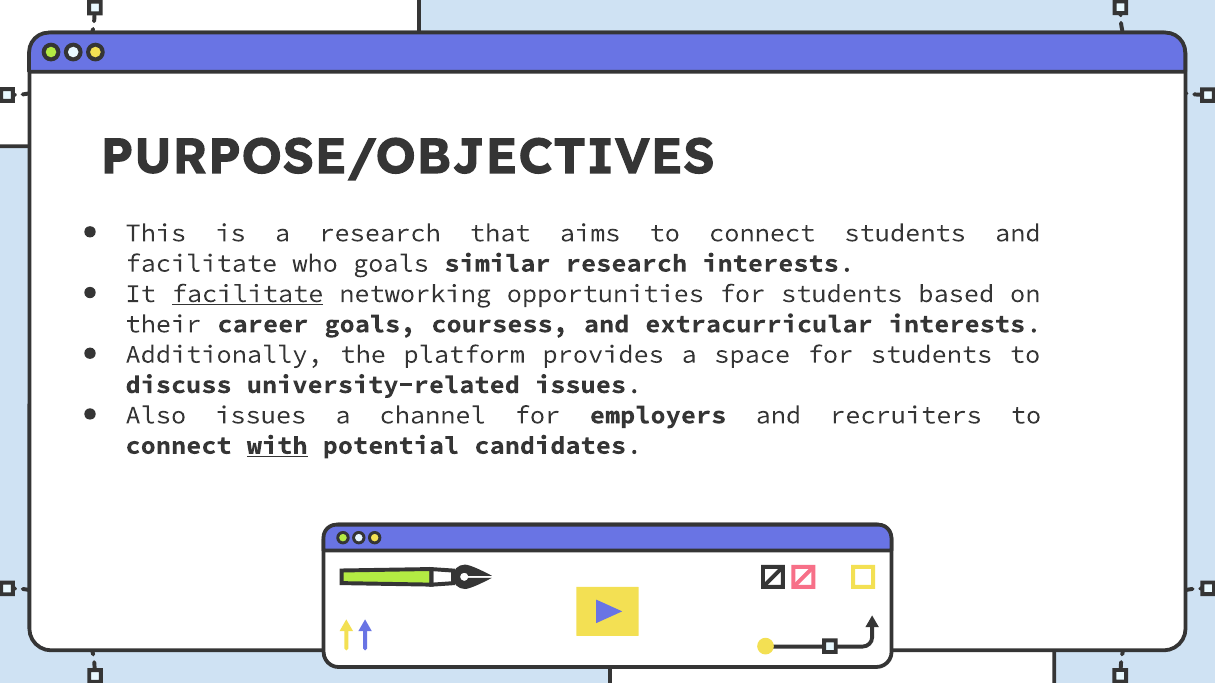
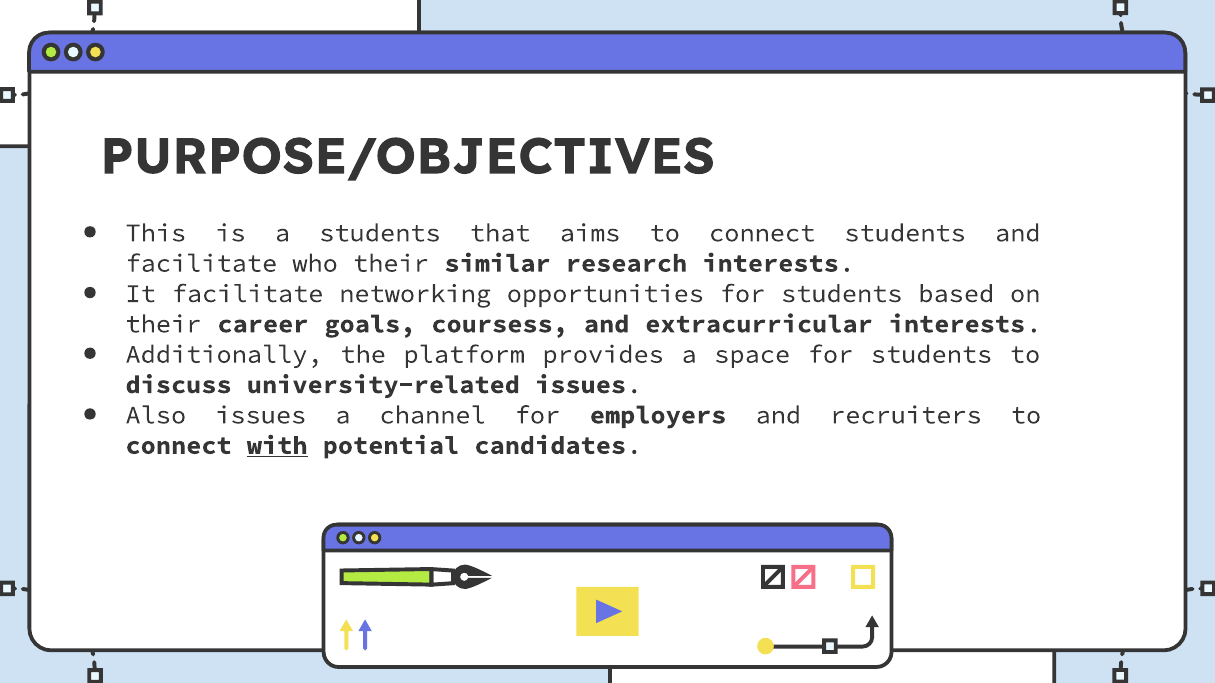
a research: research -> students (380, 233)
who goals: goals -> their (391, 263)
facilitate underline: present -> none (248, 294)
